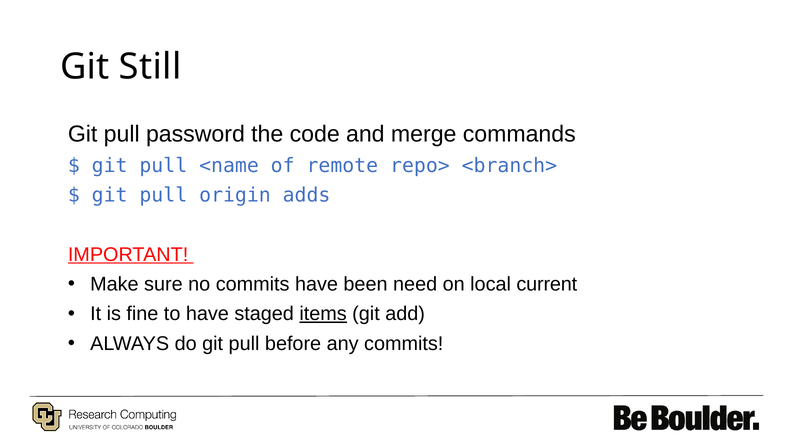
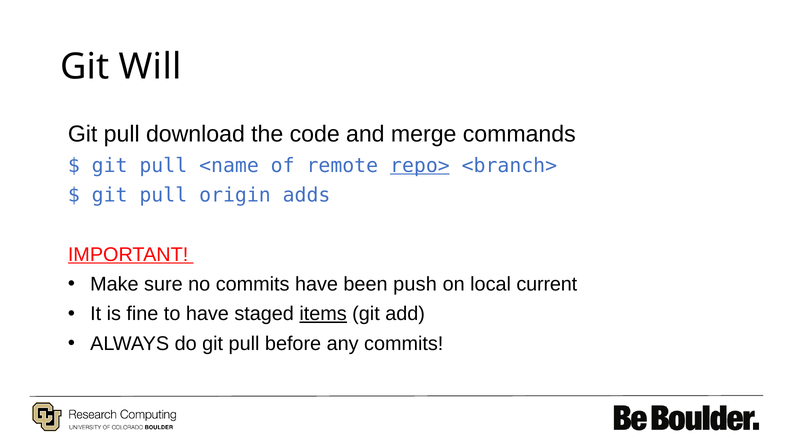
Still: Still -> Will (150, 67)
password: password -> download (195, 134)
repo> underline: none -> present (420, 166)
need: need -> push (415, 284)
